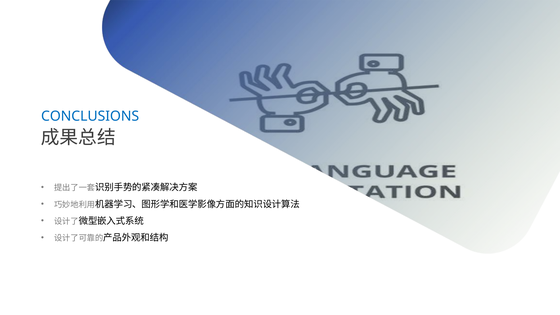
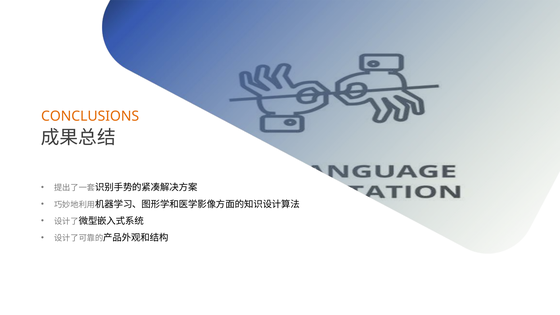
CONCLUSIONS colour: blue -> orange (90, 116)
